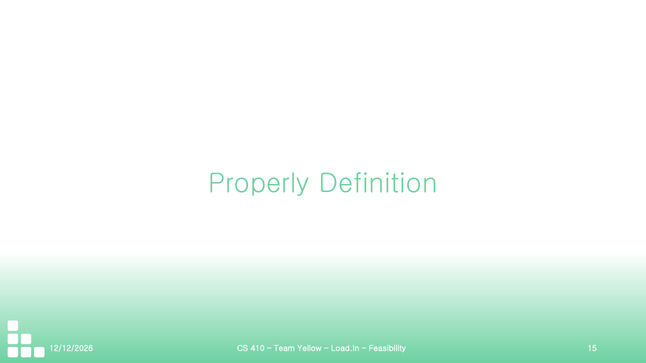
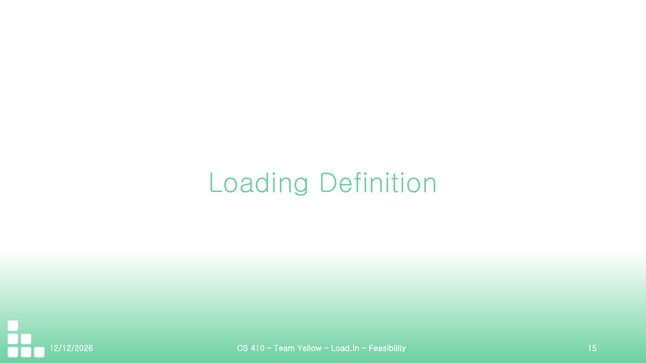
Properly: Properly -> Loading (259, 184)
